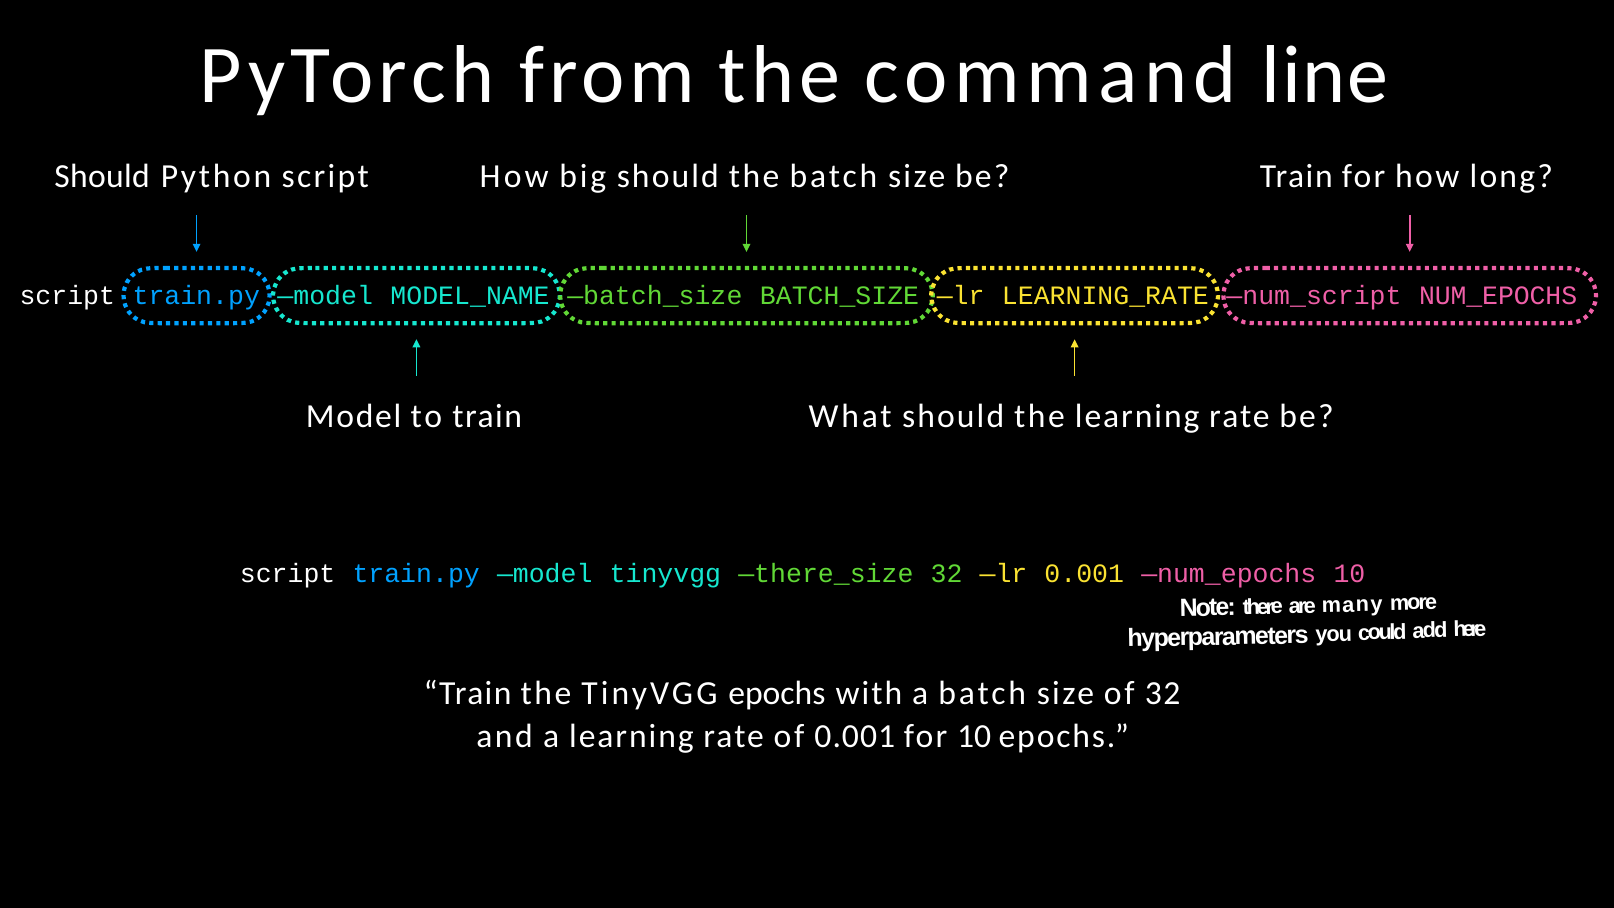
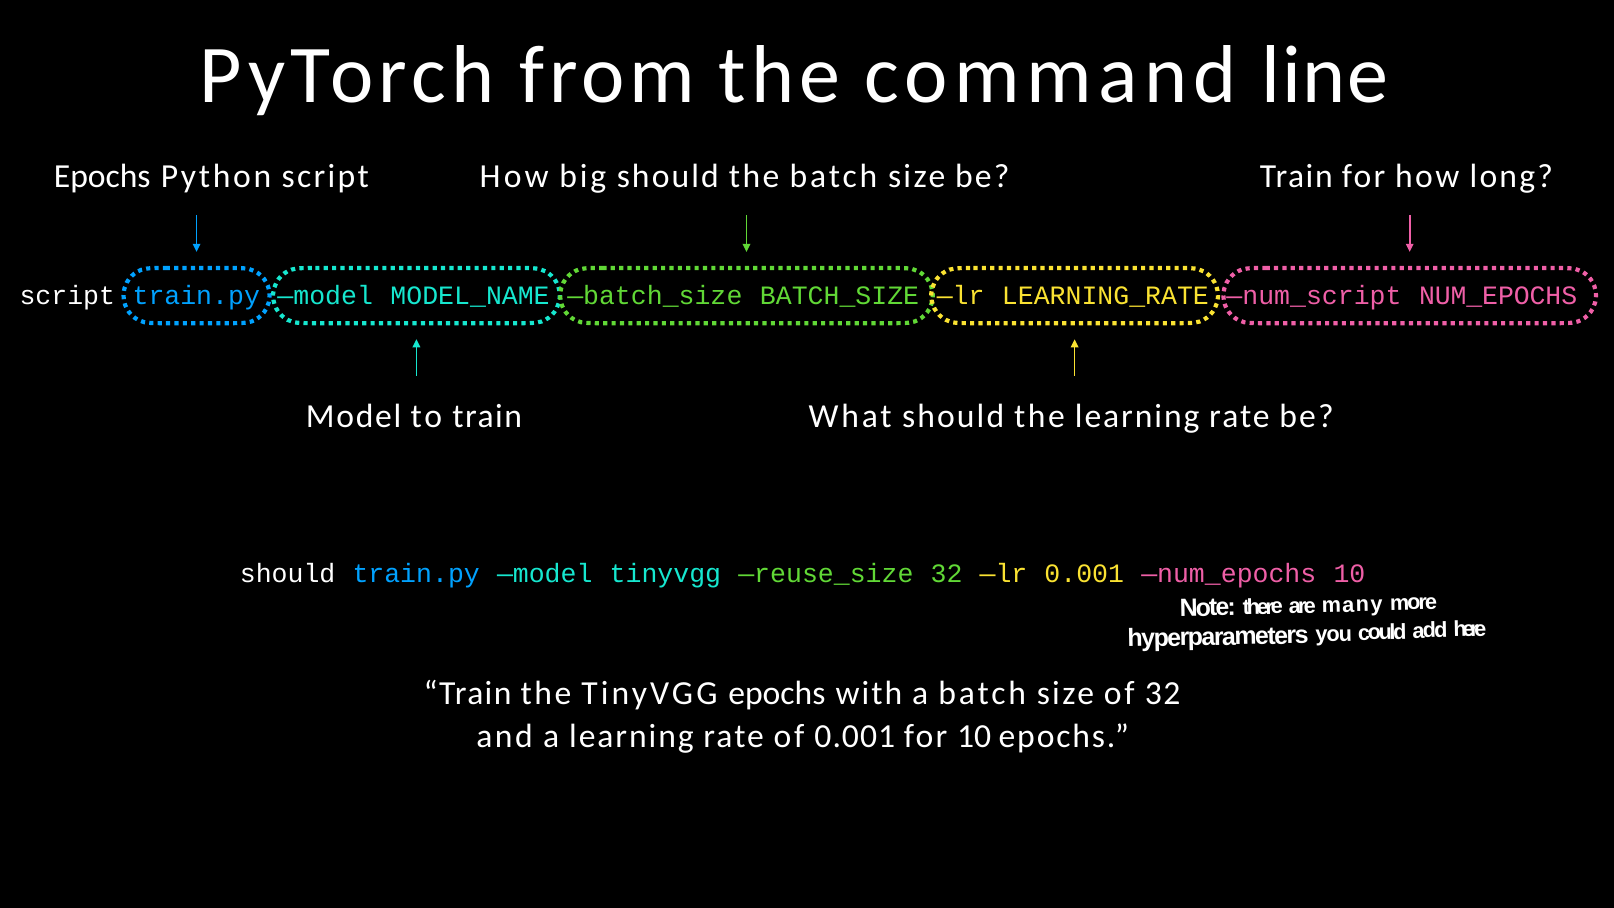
Should: Should -> Epochs (102, 176)
script: script -> should (288, 573)
—there_size: —there_size -> —reuse_size (826, 573)
